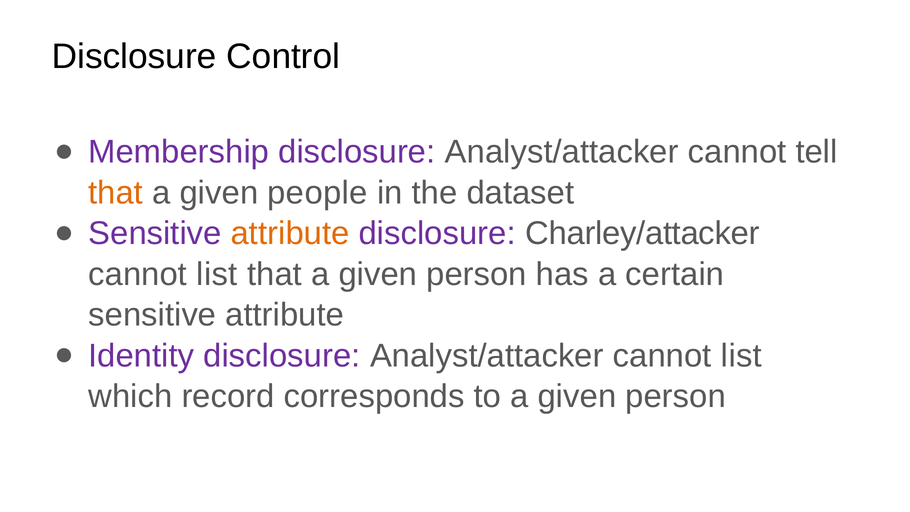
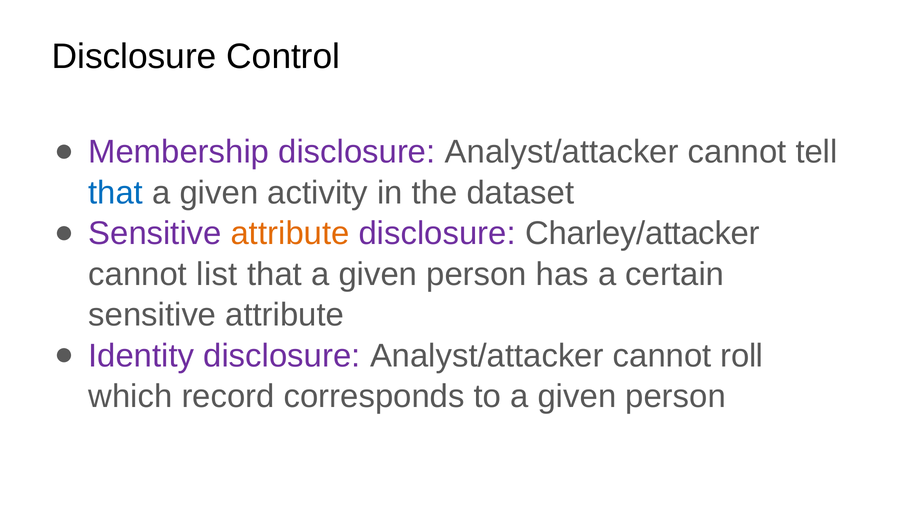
that colour: orange -> blue (116, 193)
people: people -> activity (318, 193)
Analyst/attacker cannot list: list -> roll (742, 356)
